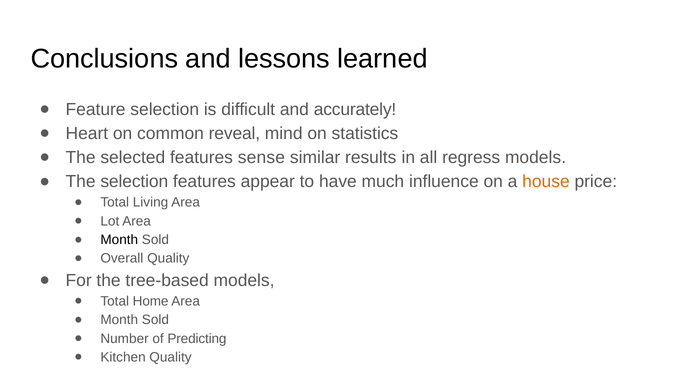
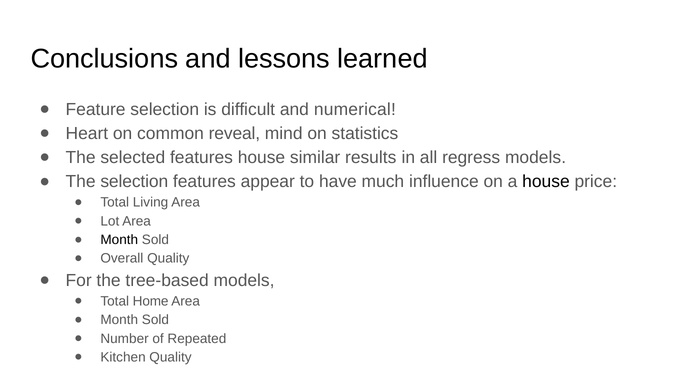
accurately: accurately -> numerical (355, 110)
features sense: sense -> house (261, 158)
house colour: orange -> black (546, 182)
Predicting: Predicting -> Repeated (197, 339)
